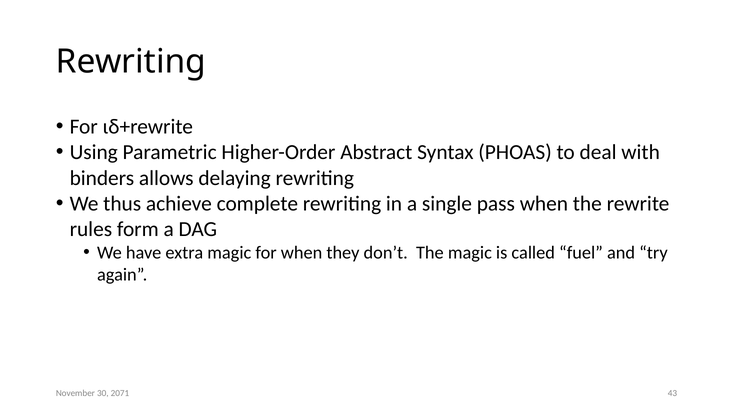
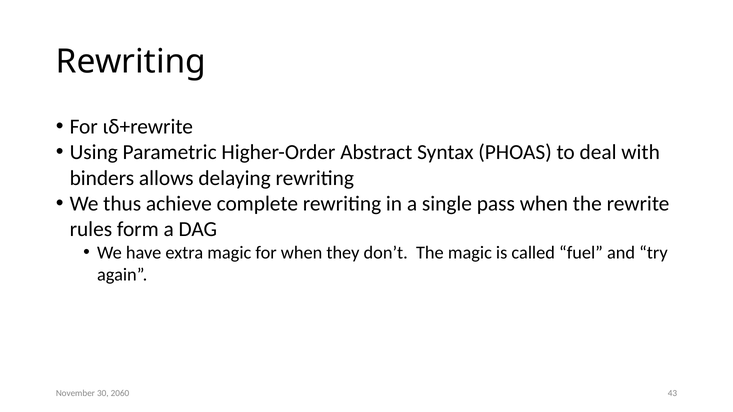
2071: 2071 -> 2060 (120, 394)
